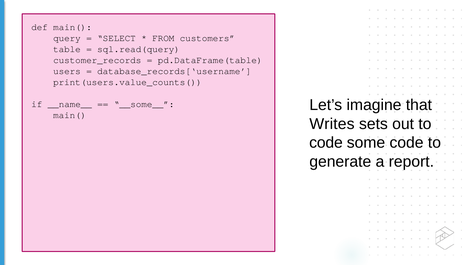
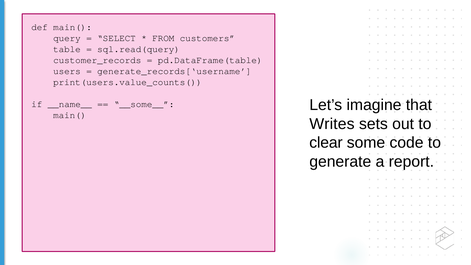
database_records[‘username: database_records[‘username -> generate_records[‘username (174, 71)
code: code -> clear (326, 143)
